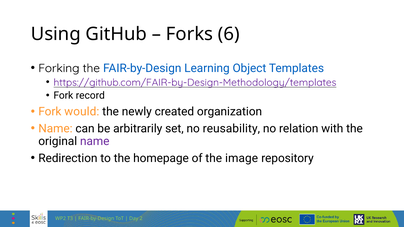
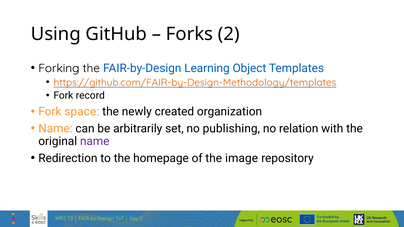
Forks 6: 6 -> 2 (229, 34)
https://github.com/FAIR-by-Design-Methodology/templates colour: purple -> orange (195, 83)
would: would -> space (82, 112)
reusability: reusability -> publishing (231, 129)
